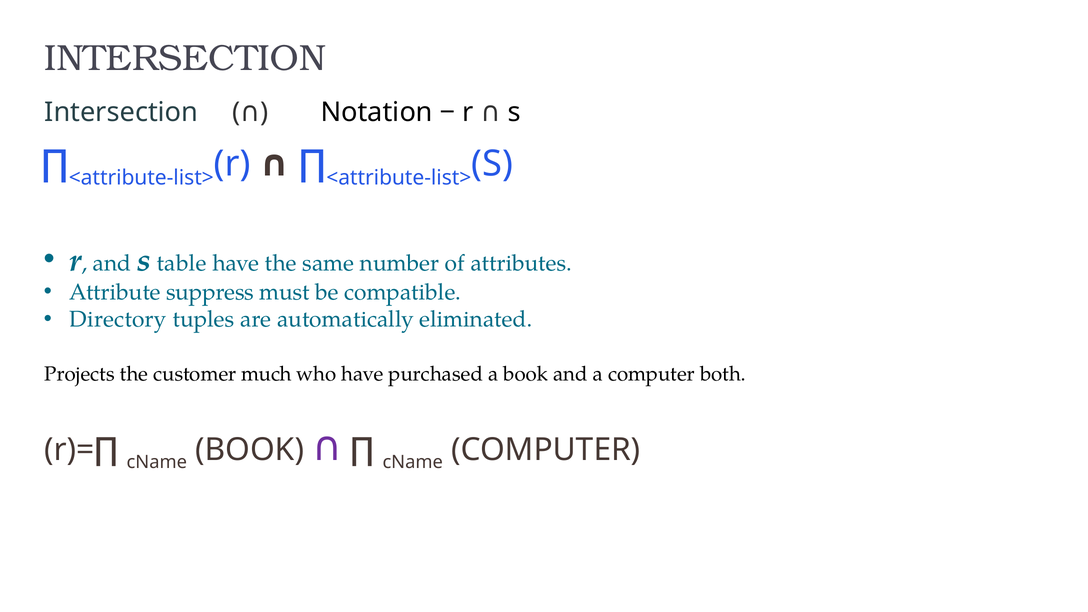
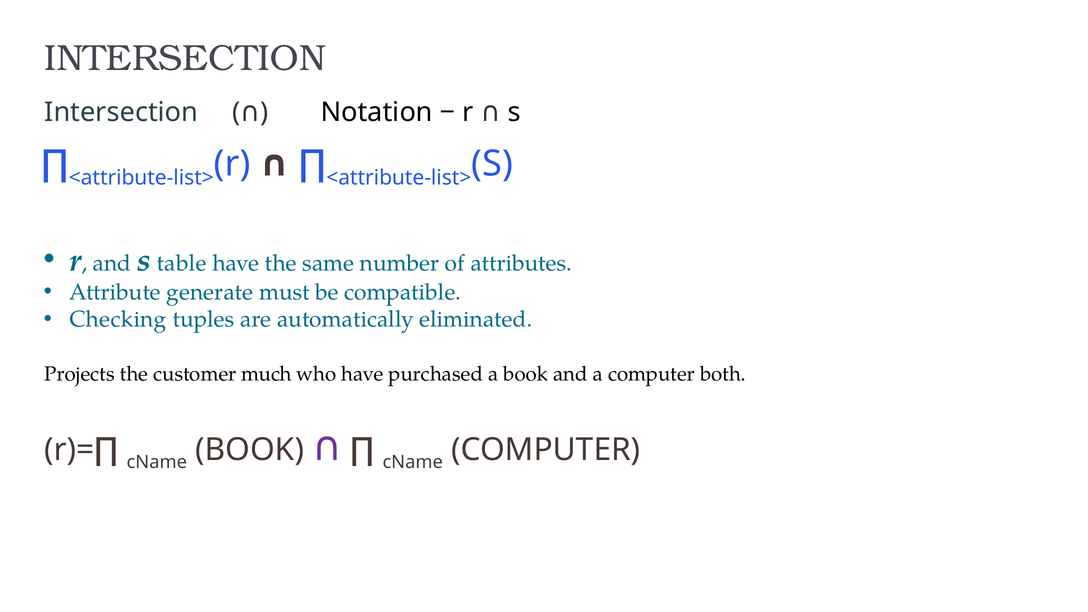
suppress: suppress -> generate (210, 292)
Directory: Directory -> Checking (118, 319)
